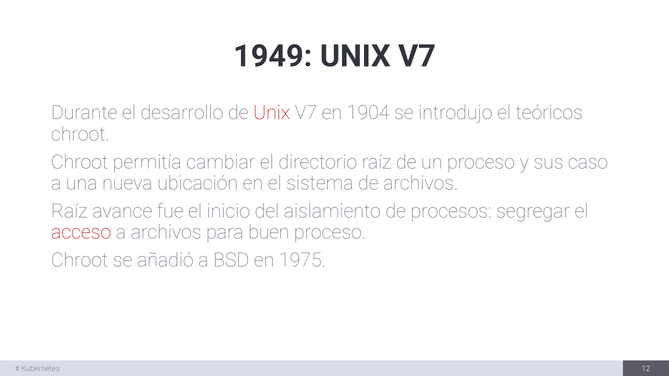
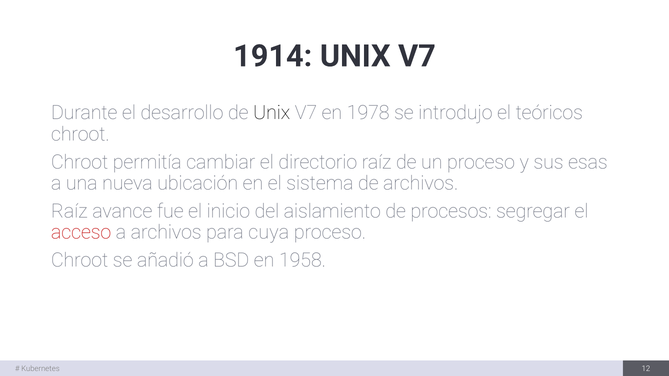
1949: 1949 -> 1914 (273, 56)
Unix colour: red -> black (272, 113)
1904: 1904 -> 1978 (368, 113)
caso: caso -> esas (588, 162)
buen: buen -> cuya (269, 232)
1975: 1975 -> 1958 (302, 260)
